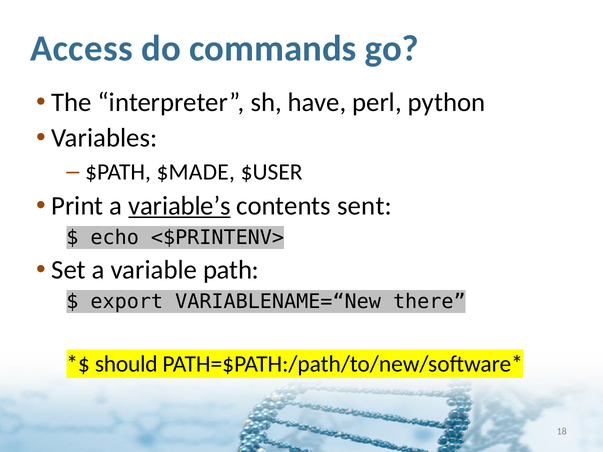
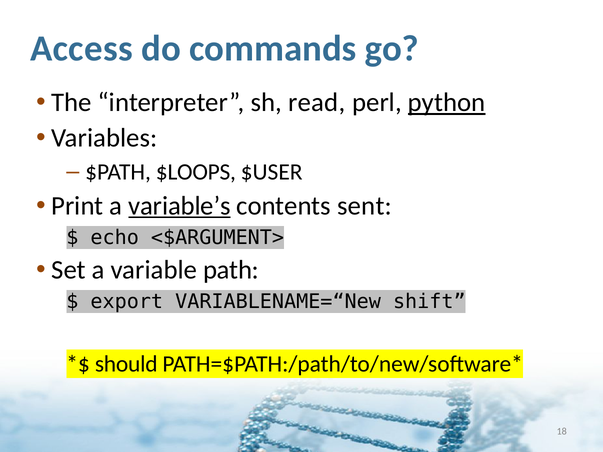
have: have -> read (317, 103)
python underline: none -> present (447, 103)
$MADE: $MADE -> $LOOPS (196, 172)
<$PRINTENV>: <$PRINTENV> -> <$ARGUMENT> (217, 238)
there: there -> shift (429, 302)
